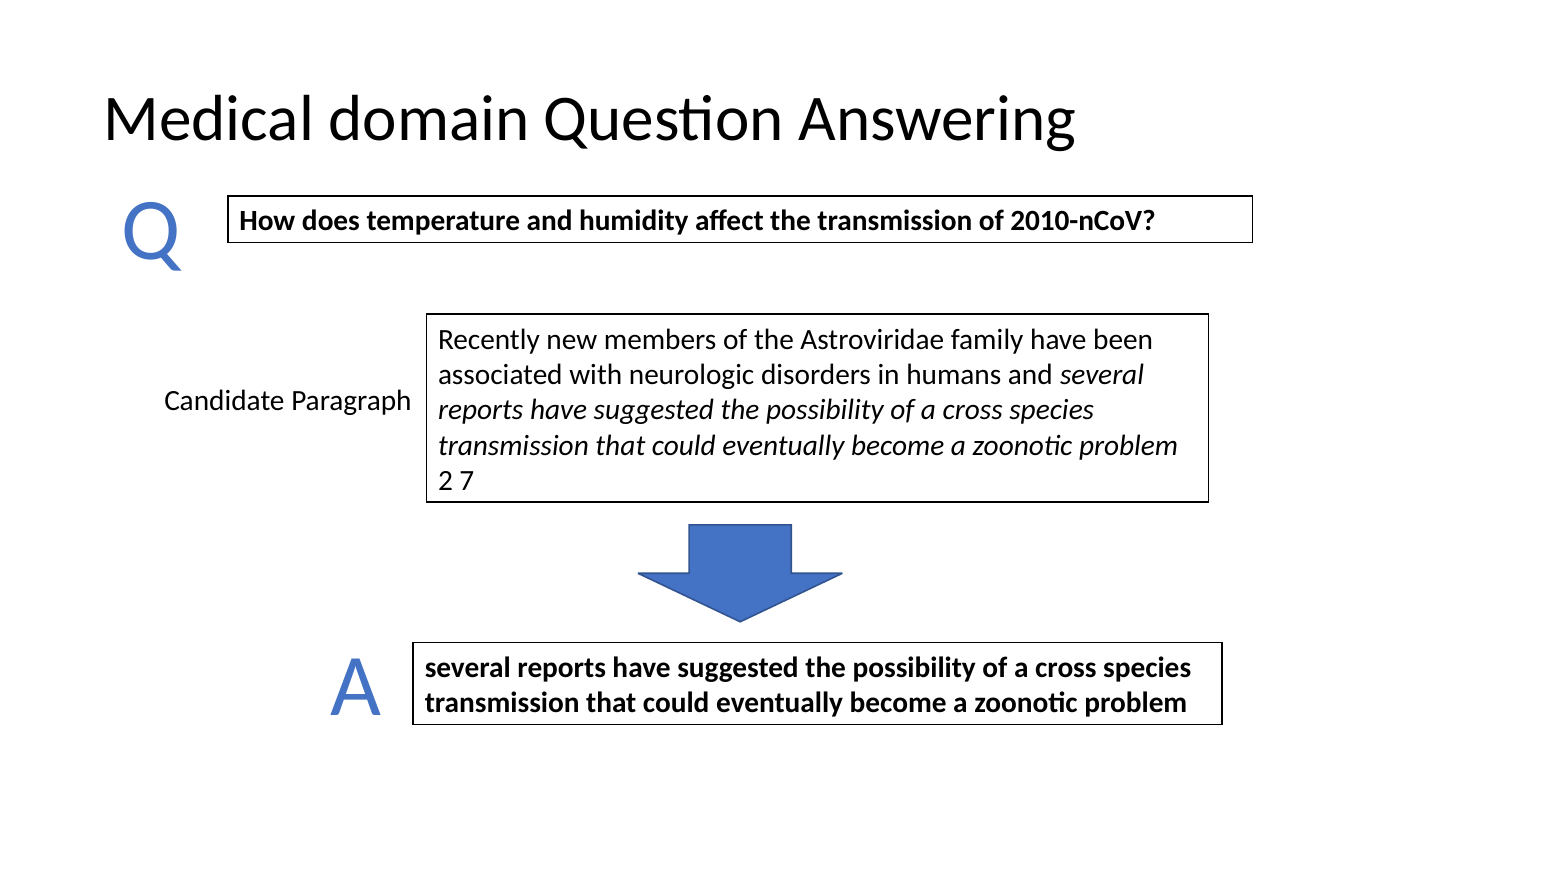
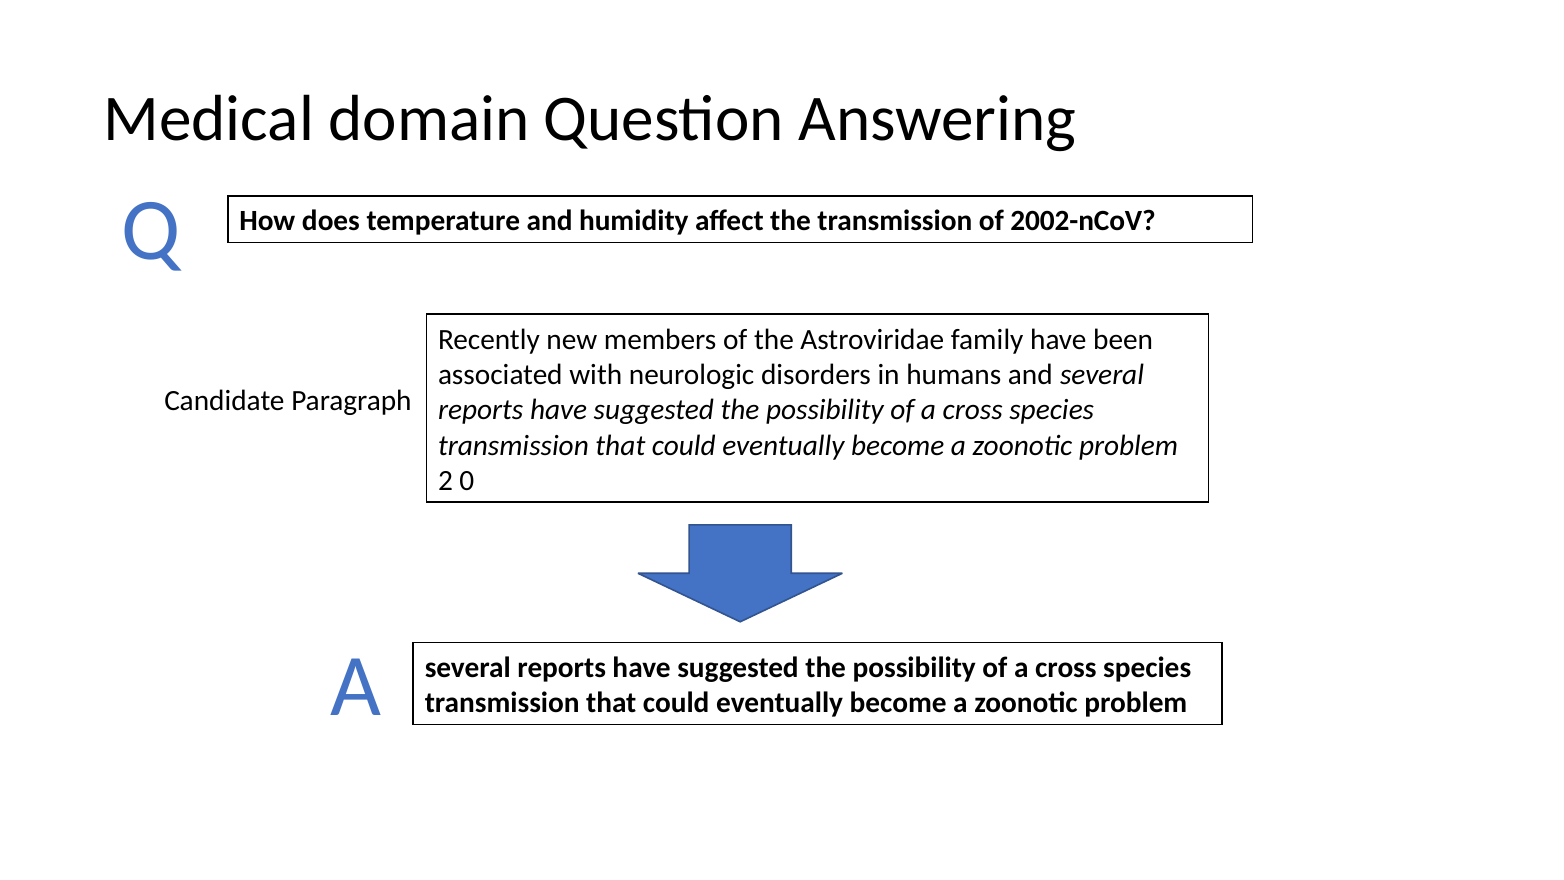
2010-nCoV: 2010-nCoV -> 2002-nCoV (1083, 221)
7: 7 -> 0 (467, 480)
